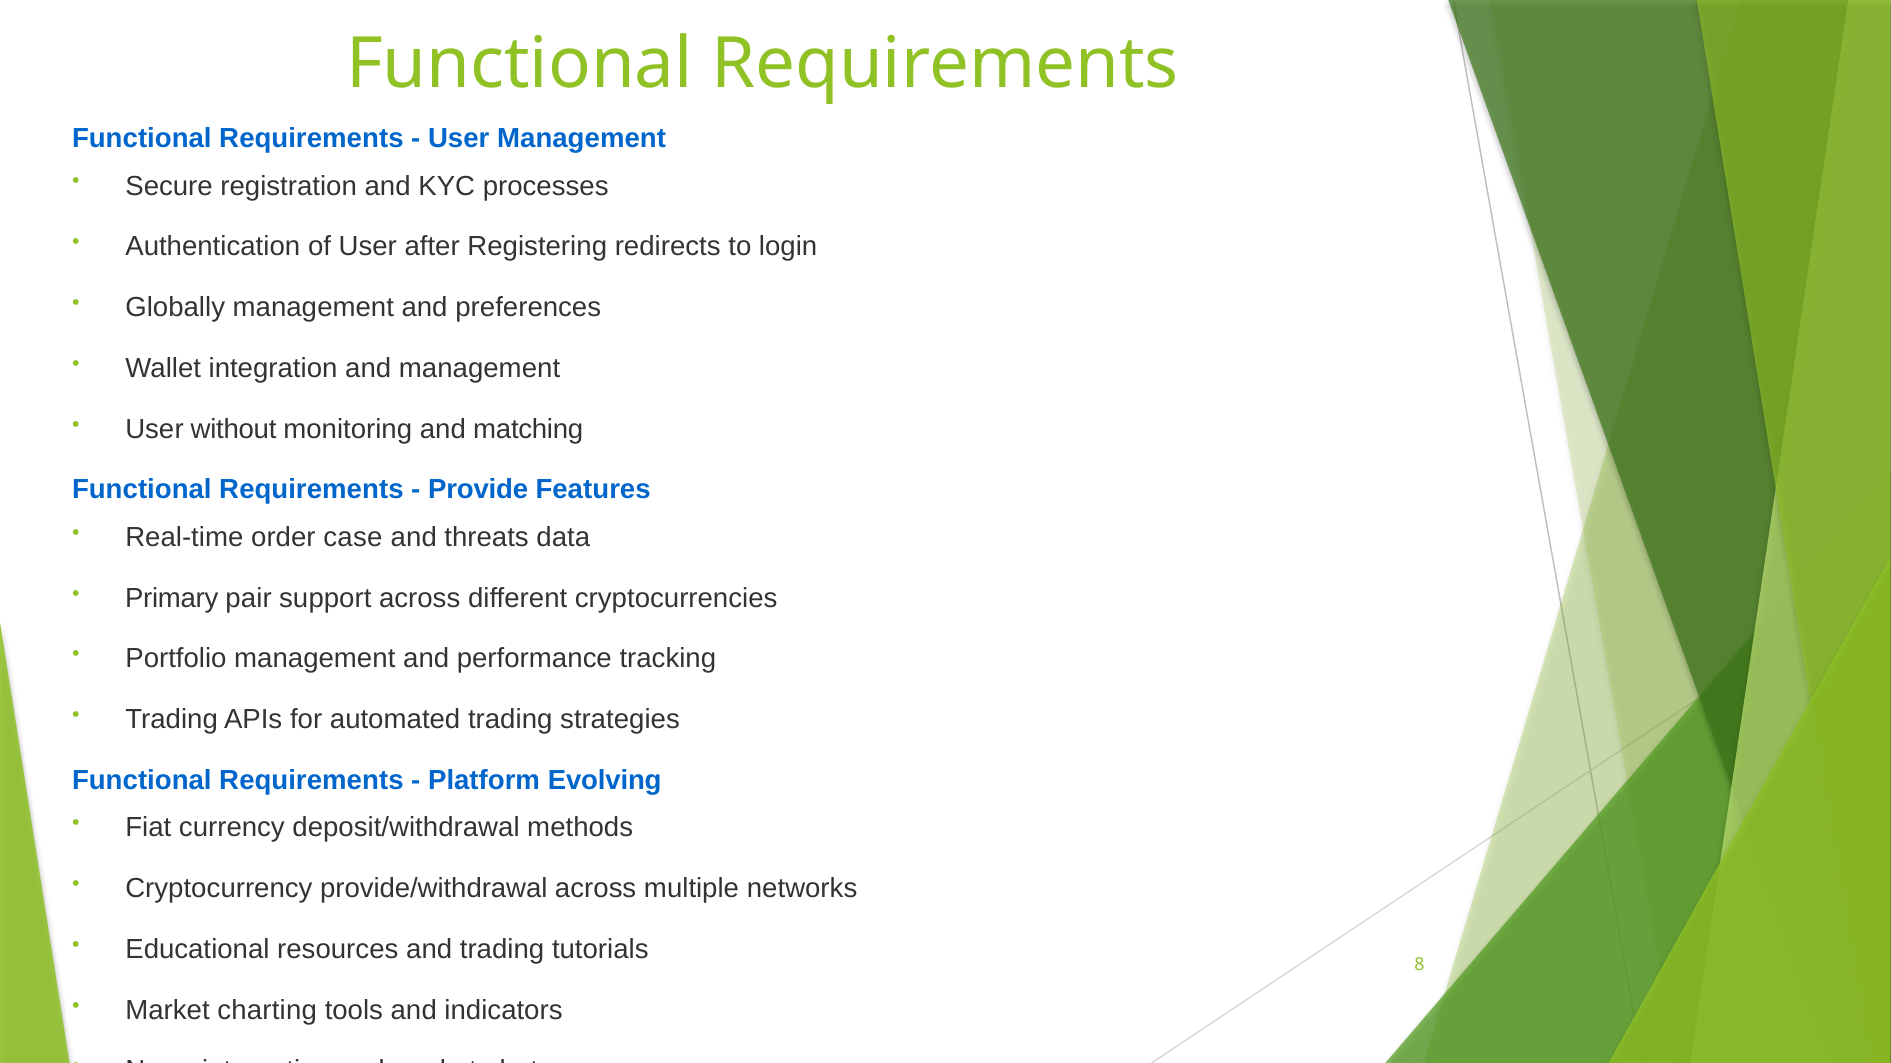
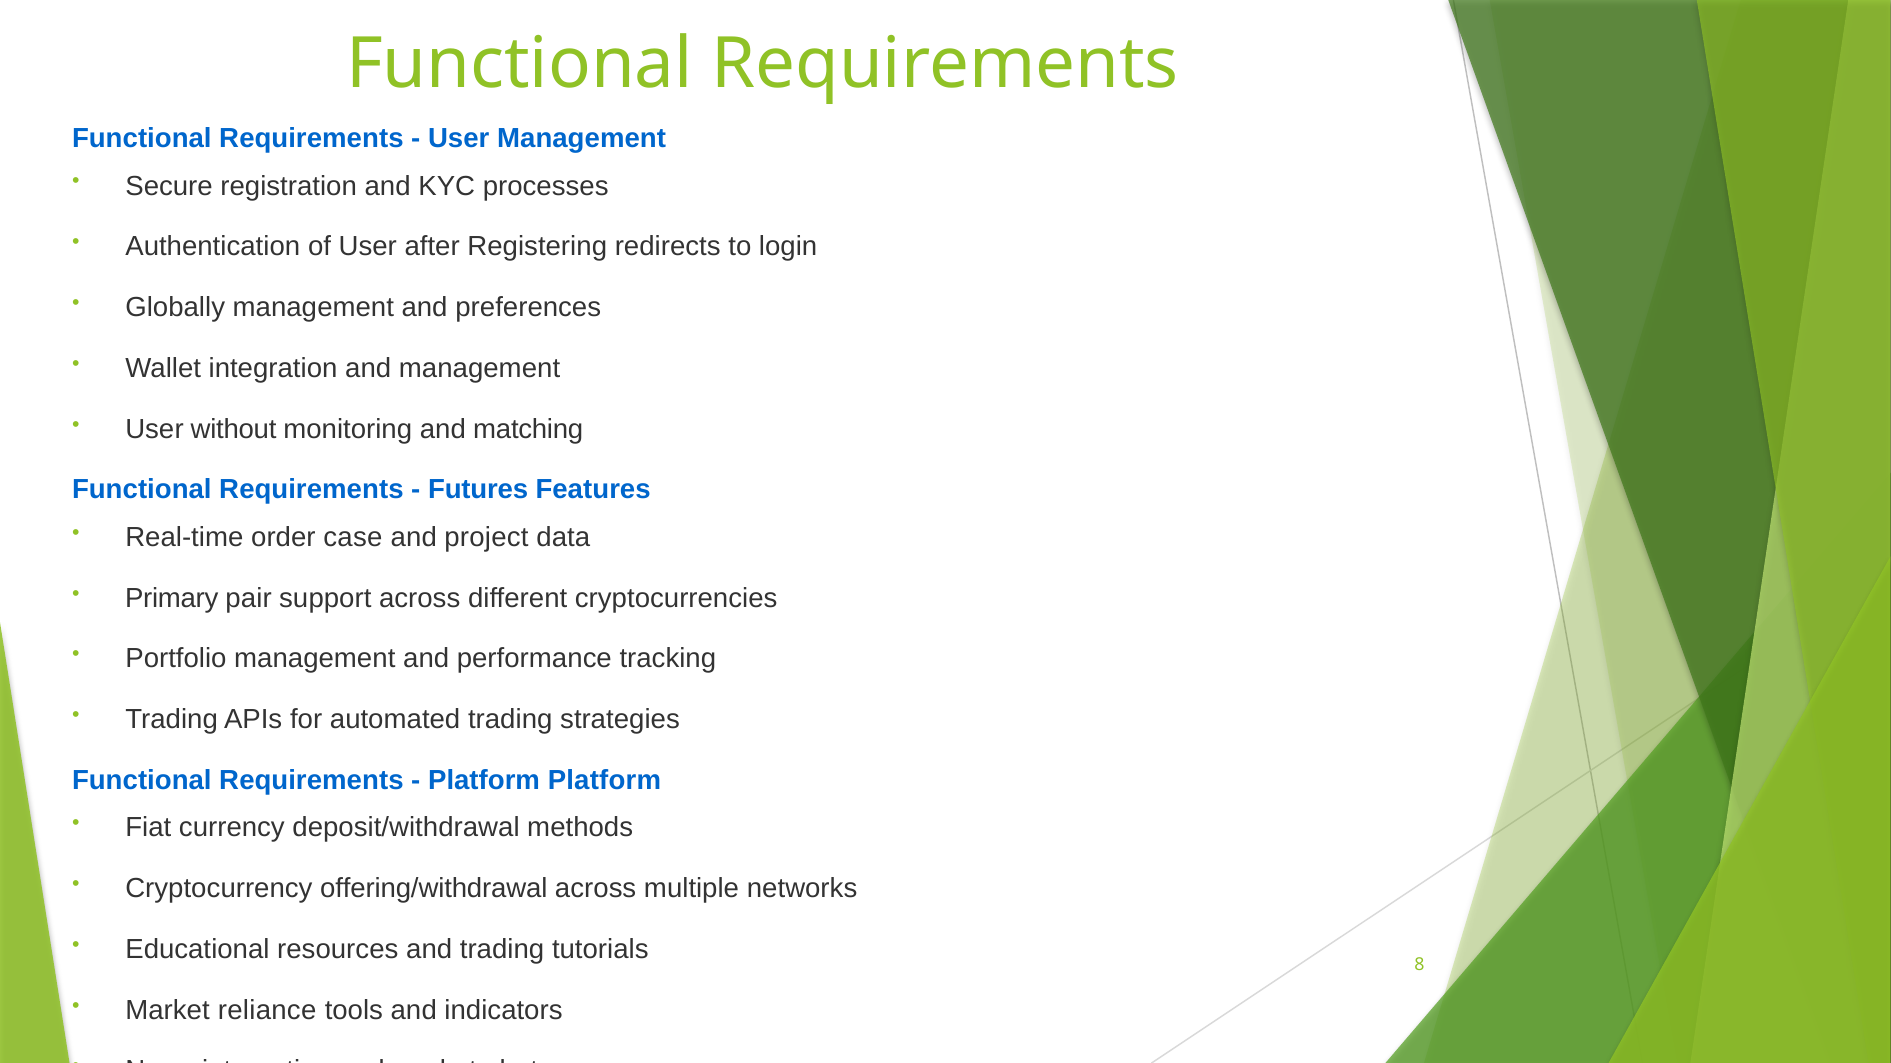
Provide: Provide -> Futures (478, 490)
threats: threats -> project (487, 538)
Platform Evolving: Evolving -> Platform (604, 781)
provide/withdrawal: provide/withdrawal -> offering/withdrawal (434, 889)
charting: charting -> reliance (267, 1011)
